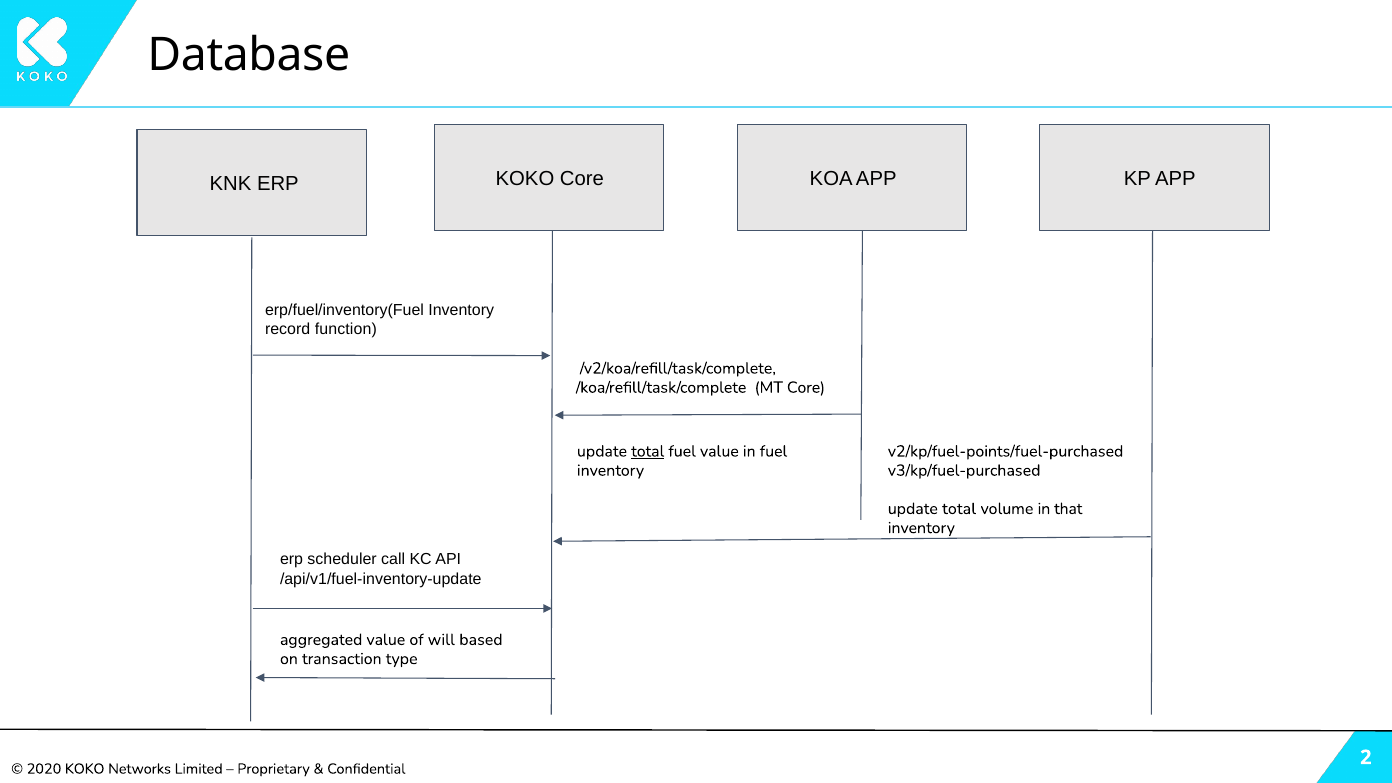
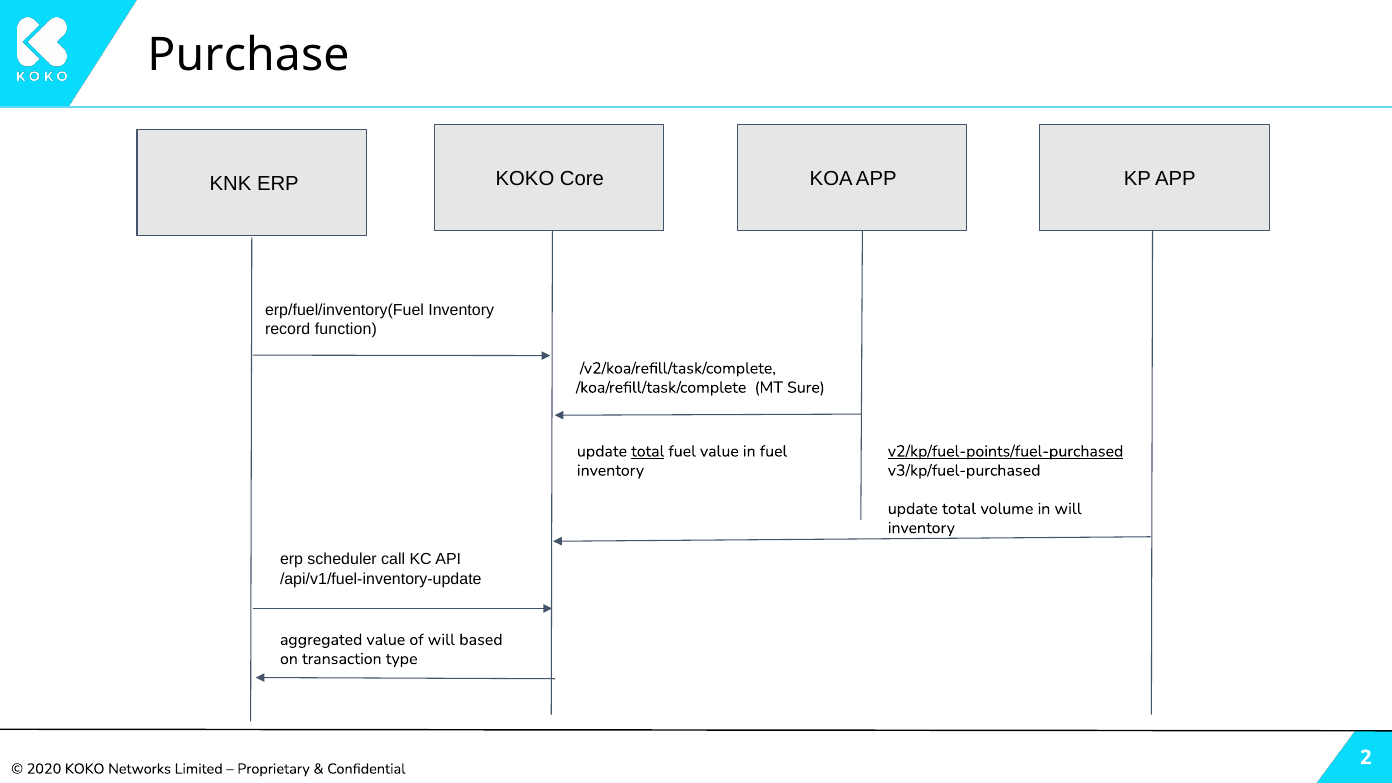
Database: Database -> Purchase (249, 55)
MT Core: Core -> Sure (806, 387)
v2/kp/fuel-points/fuel-purchased underline: none -> present (1006, 451)
in that: that -> will (1068, 509)
